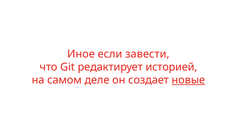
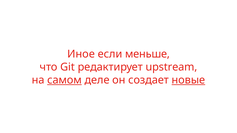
завести: завести -> меньше (147, 54)
историей: историей -> upstream (171, 67)
самом underline: none -> present (64, 80)
